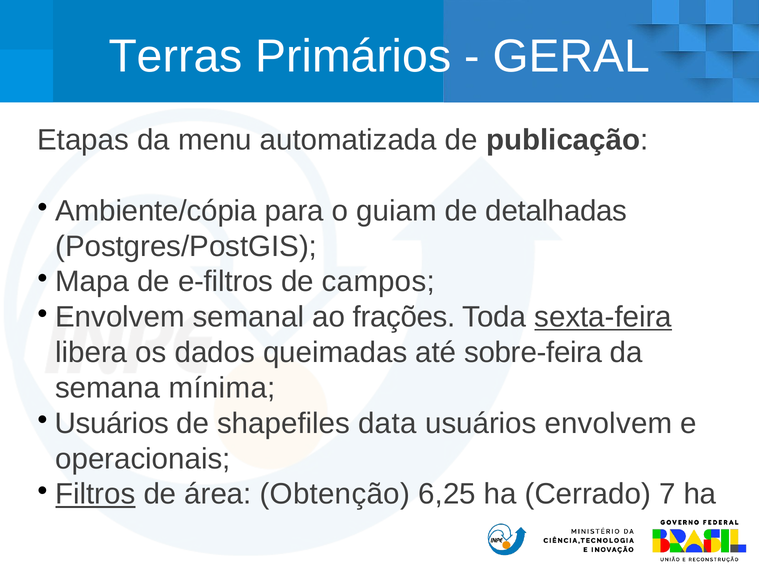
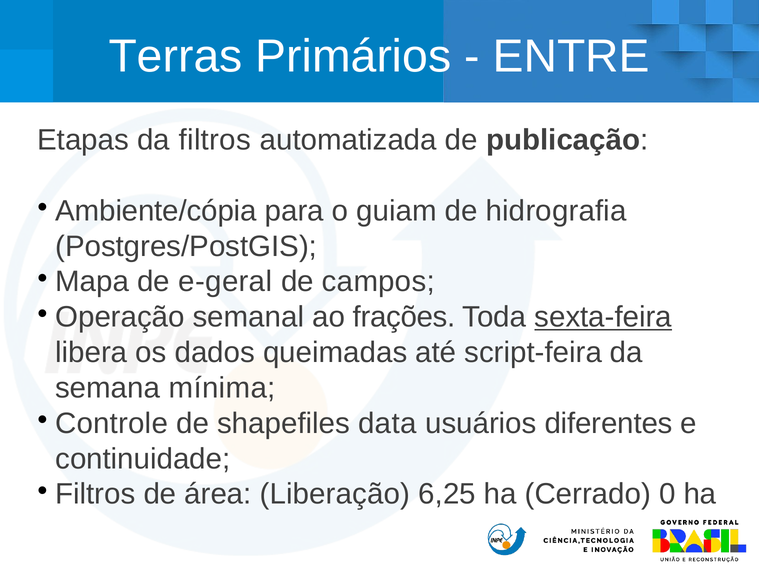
GERAL: GERAL -> ENTRE (571, 57)
da menu: menu -> filtros (215, 140)
detalhadas: detalhadas -> hidrografia (556, 211)
e-filtros: e-filtros -> e-geral (225, 282)
Envolvem: Envolvem -> Operação (120, 317)
sobre-feira: sobre-feira -> script-feira (533, 353)
Usuários: Usuários -> Controle (112, 424)
usuários envolvem: envolvem -> diferentes (609, 424)
operacionais: operacionais -> continuidade (143, 459)
Filtros underline: present -> none (95, 494)
Obtenção: Obtenção -> Liberação (335, 494)
7: 7 -> 0 (667, 494)
